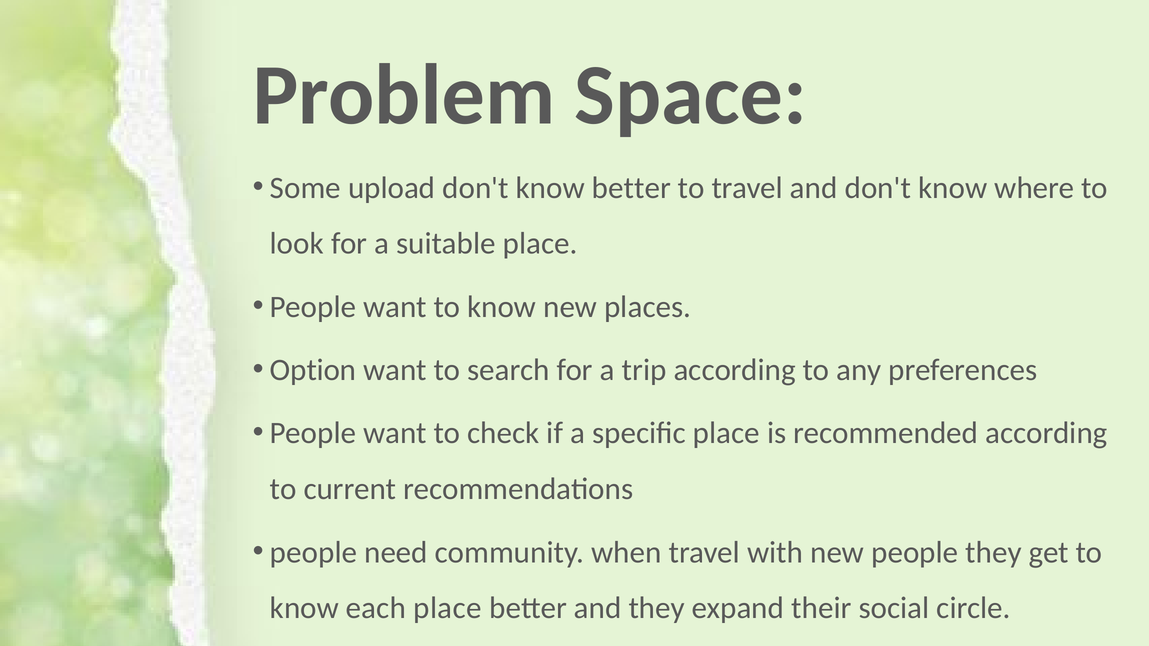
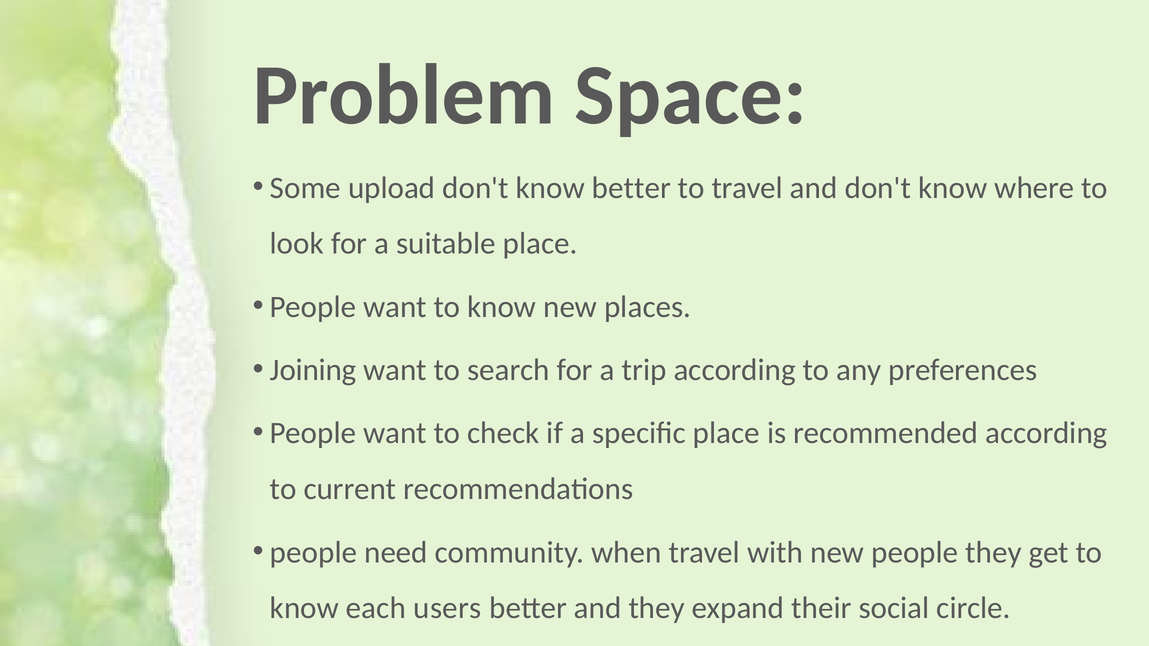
Option: Option -> Joining (313, 370)
each place: place -> users (447, 608)
